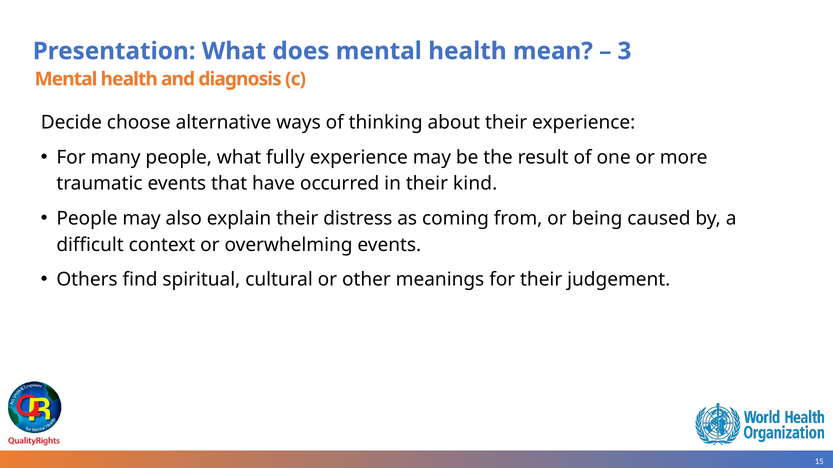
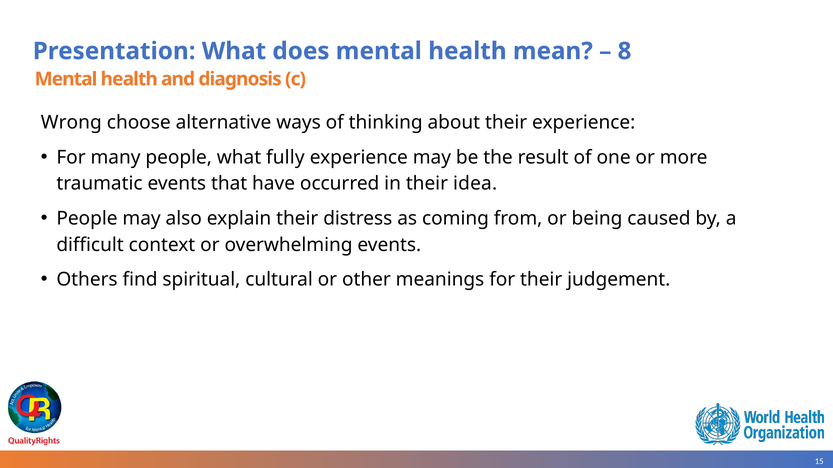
3: 3 -> 8 (625, 51)
Decide: Decide -> Wrong (71, 123)
kind: kind -> idea (475, 184)
